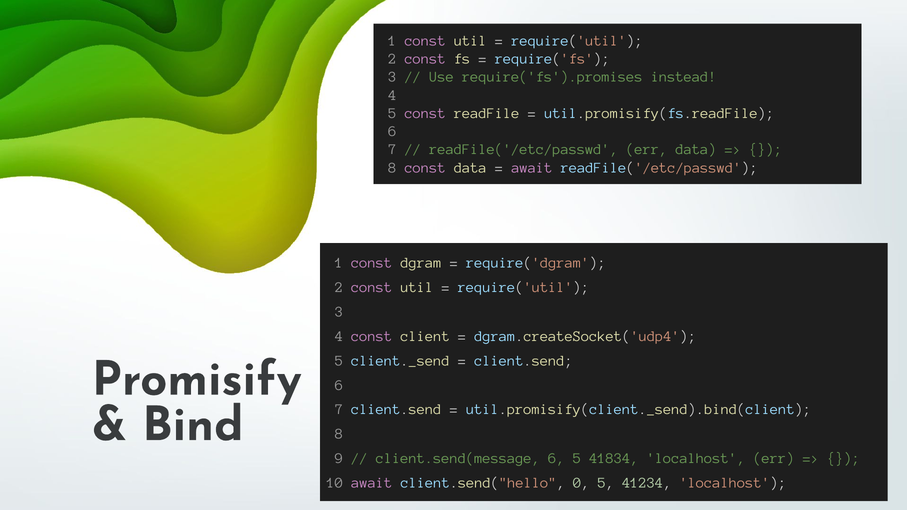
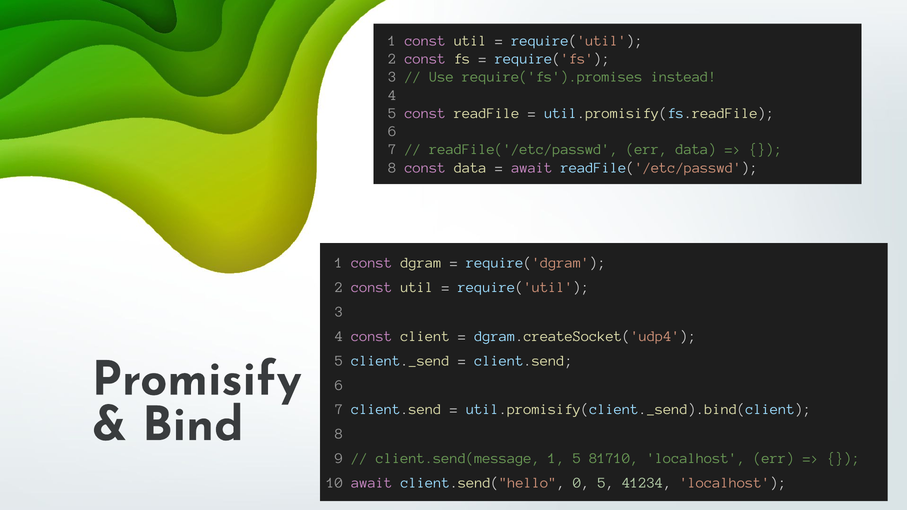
client.send(message 6: 6 -> 1 (557, 459)
41834: 41834 -> 81710 (614, 459)
